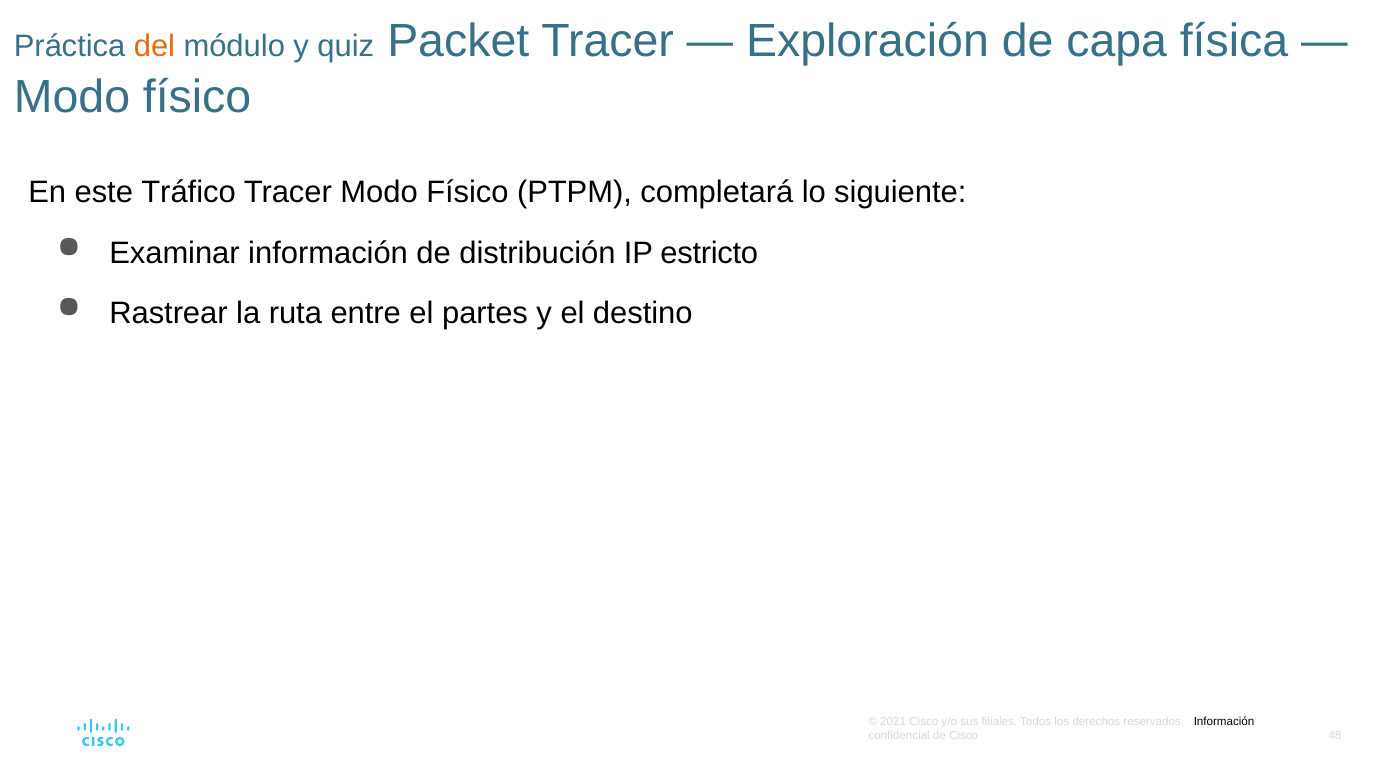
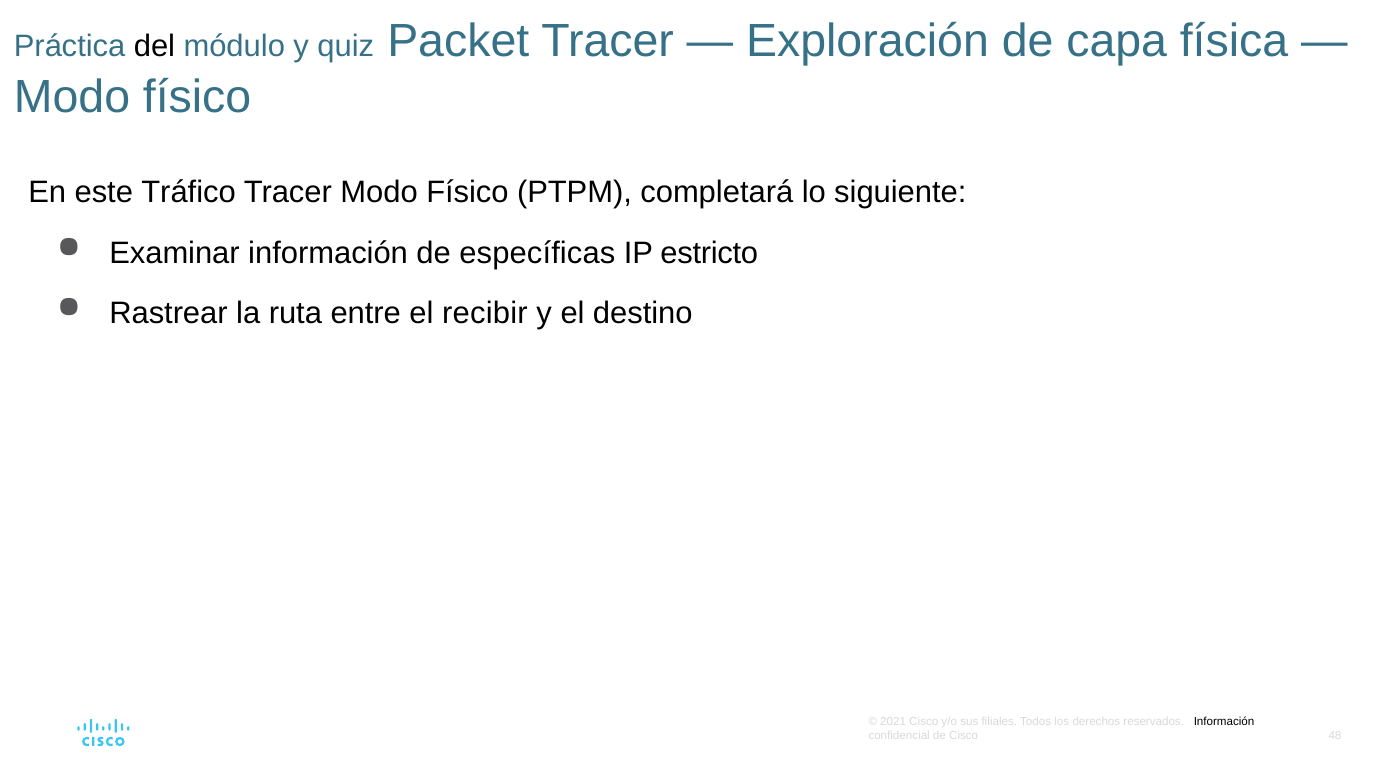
del colour: orange -> black (154, 46)
distribución: distribución -> específicas (537, 253)
partes: partes -> recibir (485, 313)
